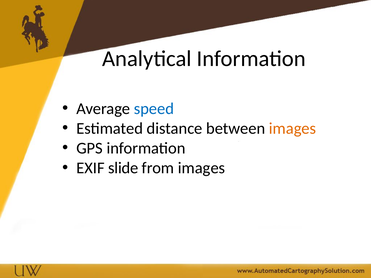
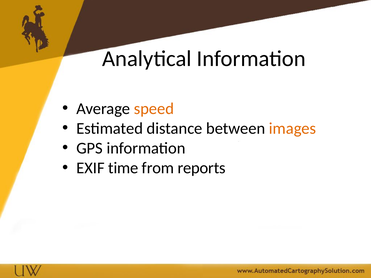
speed colour: blue -> orange (154, 109)
slide: slide -> time (123, 168)
from images: images -> reports (202, 168)
